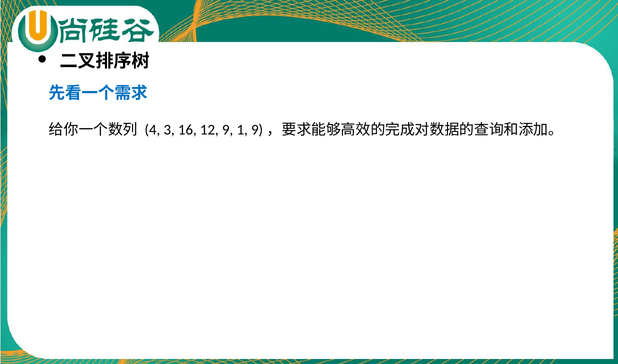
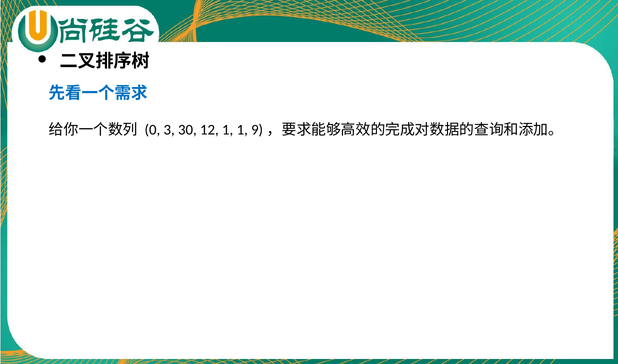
4: 4 -> 0 (152, 130)
16: 16 -> 30 (187, 130)
12 9: 9 -> 1 (228, 130)
